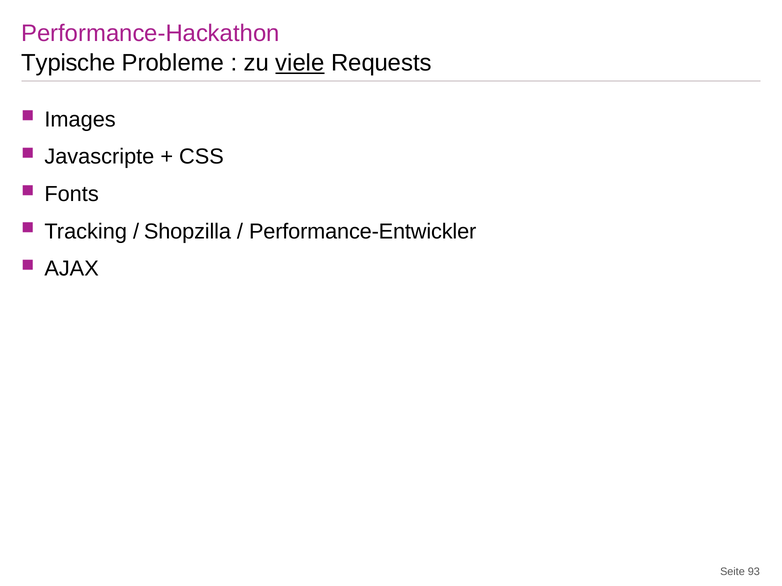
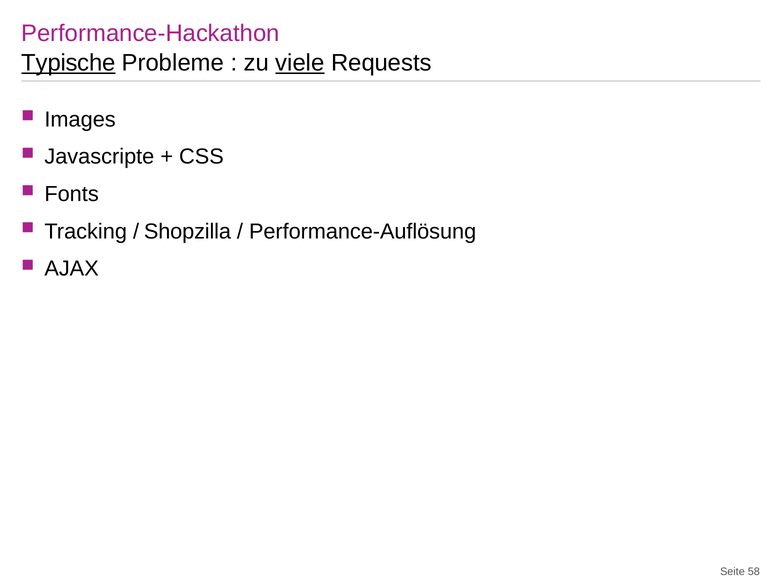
Typische underline: none -> present (68, 63)
Performance-Entwickler: Performance-Entwickler -> Performance-Auflösung (363, 232)
93: 93 -> 58 (754, 572)
